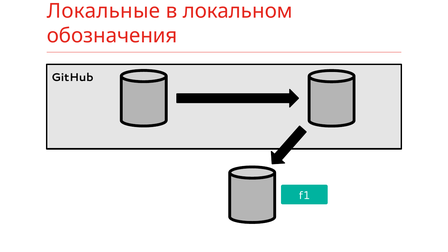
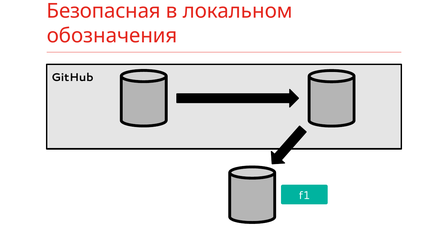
Локальные: Локальные -> Безопасная (104, 11)
